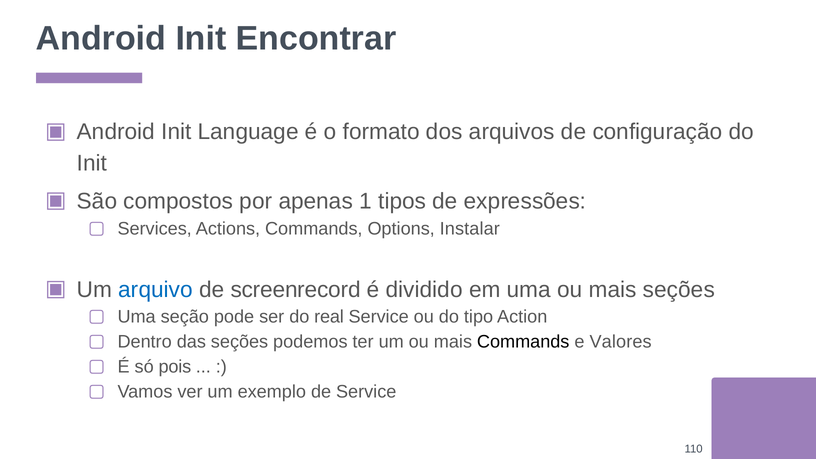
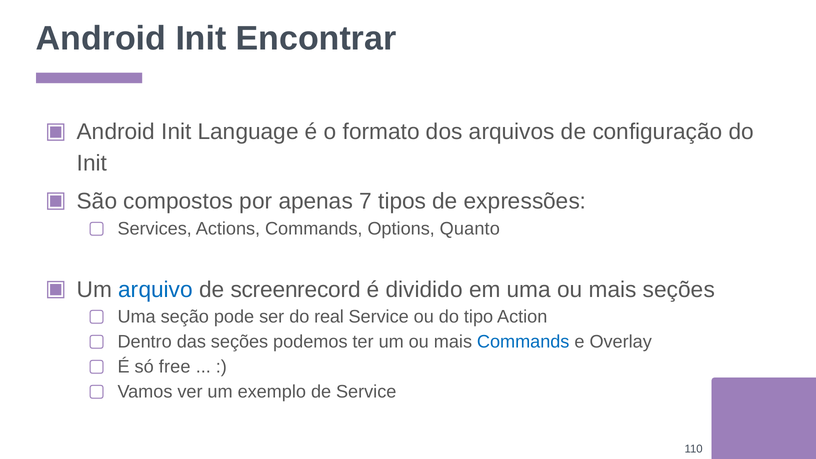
1: 1 -> 7 (366, 201)
Instalar: Instalar -> Quanto (470, 229)
Commands colour: black -> blue (523, 342)
Valores: Valores -> Overlay (621, 342)
pois: pois -> free (175, 367)
